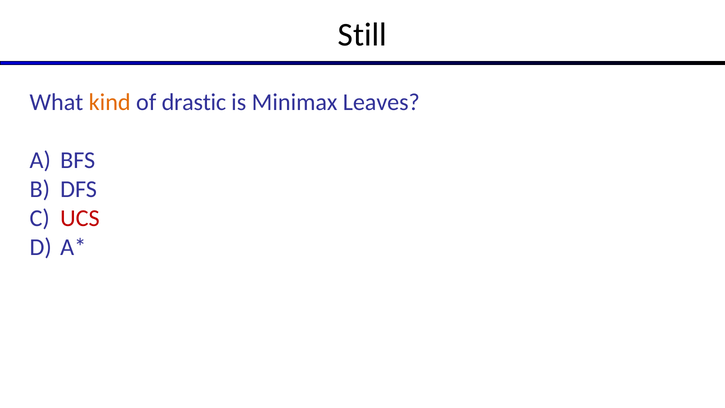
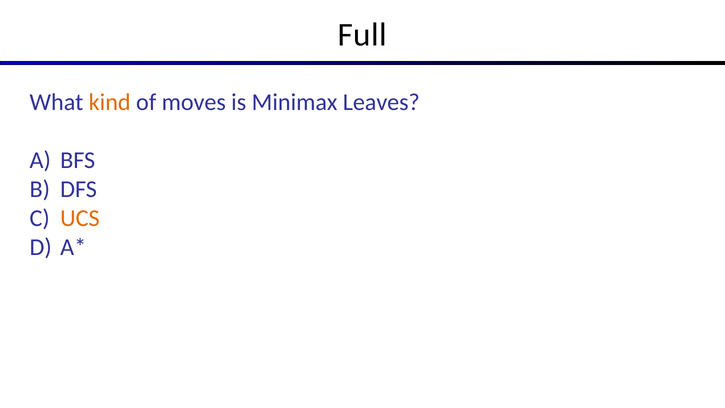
Still: Still -> Full (362, 35)
drastic: drastic -> moves (194, 102)
UCS colour: red -> orange (80, 218)
